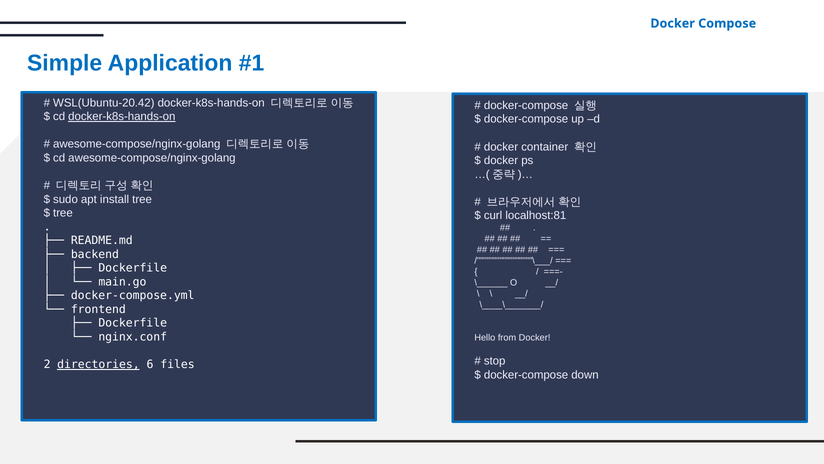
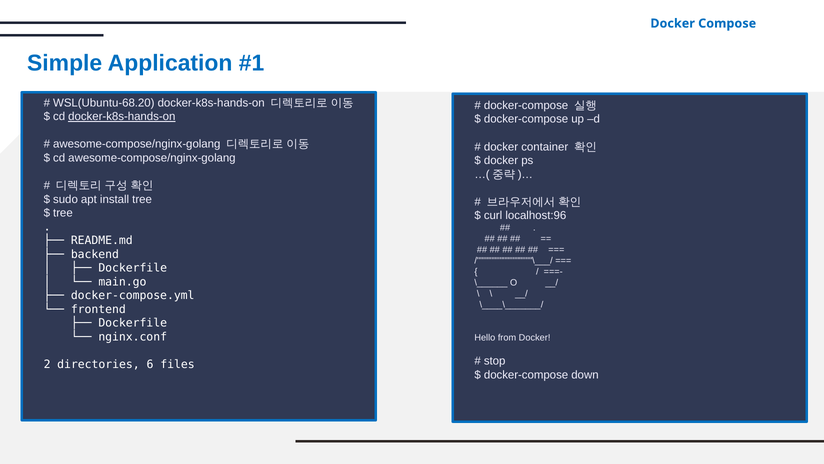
WSL(Ubuntu-20.42: WSL(Ubuntu-20.42 -> WSL(Ubuntu-68.20 (104, 103)
localhost:81: localhost:81 -> localhost:96 (536, 215)
directories underline: present -> none (98, 364)
